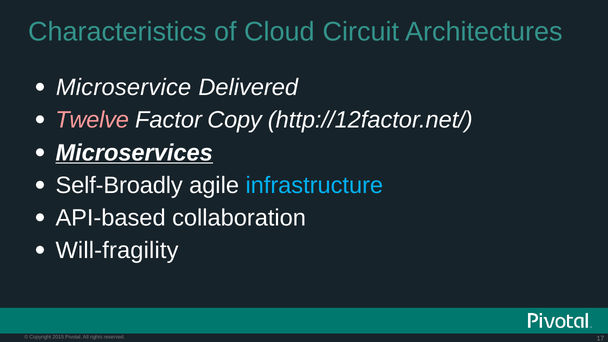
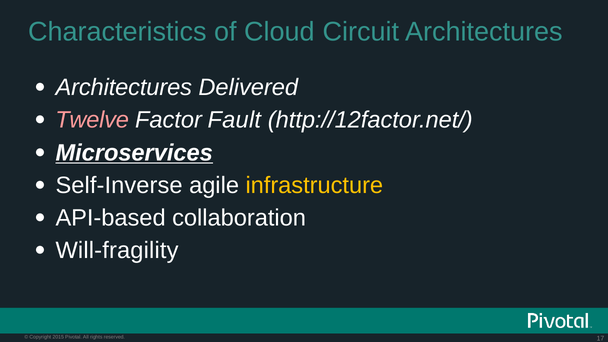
Microservice: Microservice -> Architectures (124, 87)
Copy: Copy -> Fault (234, 120)
Self-Broadly: Self-Broadly -> Self-Inverse (119, 185)
infrastructure colour: light blue -> yellow (314, 185)
